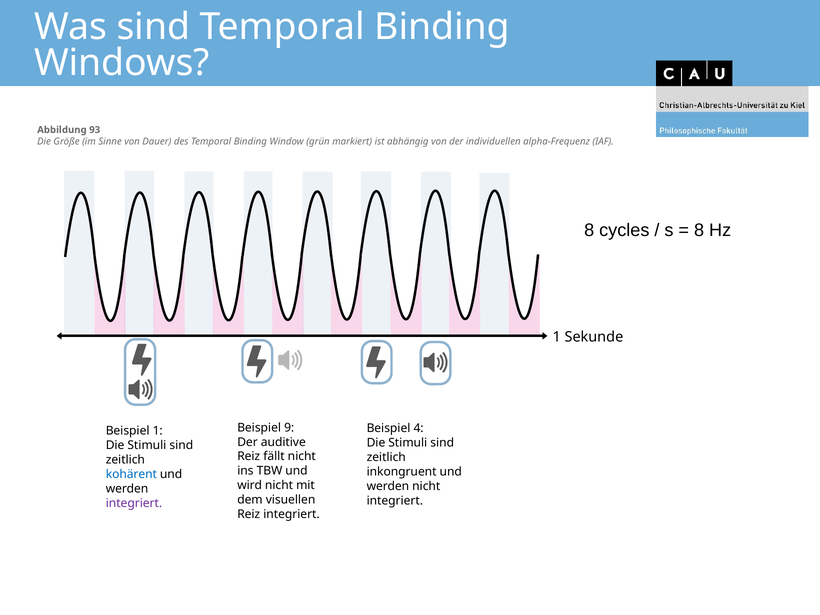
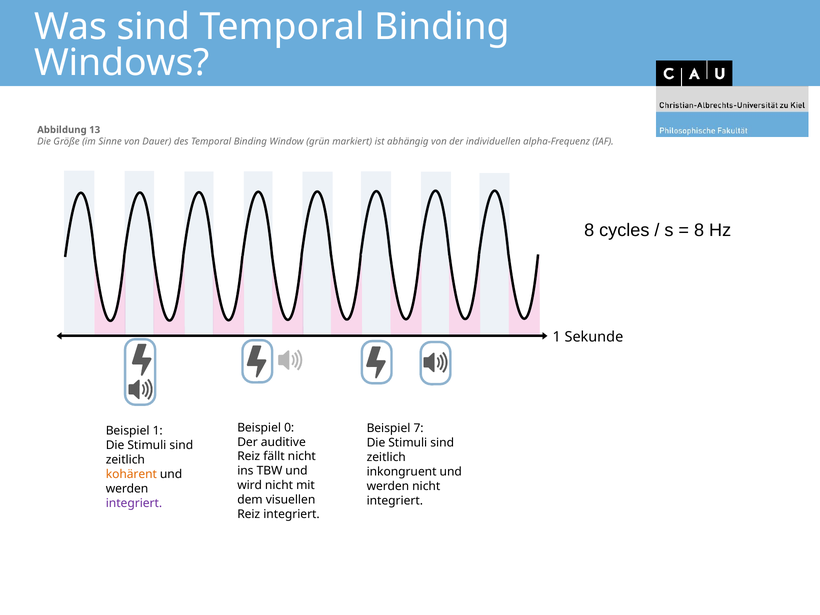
93: 93 -> 13 (95, 130)
9: 9 -> 0 (289, 428)
4: 4 -> 7 (419, 428)
kohärent colour: blue -> orange (131, 474)
